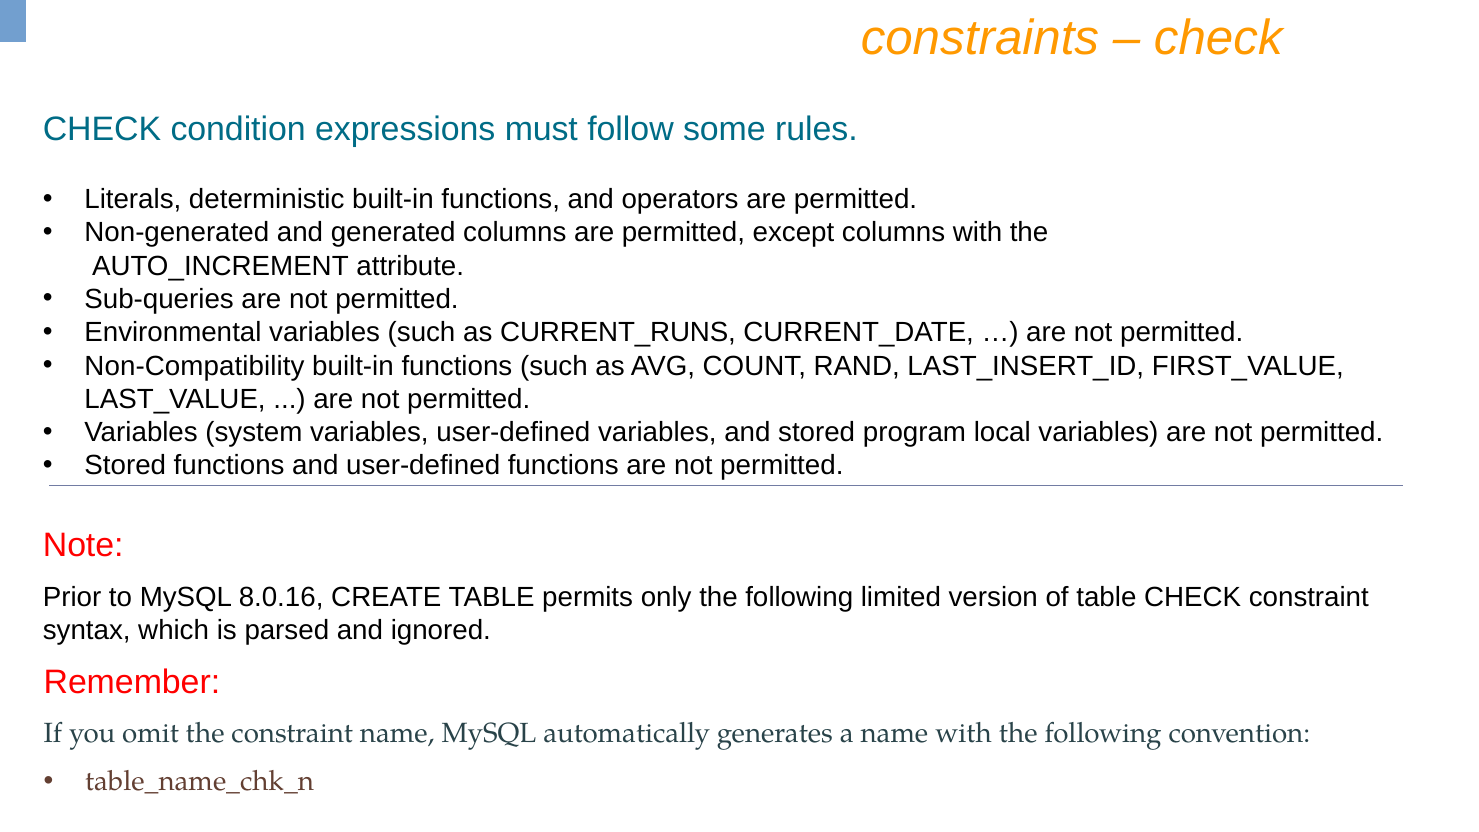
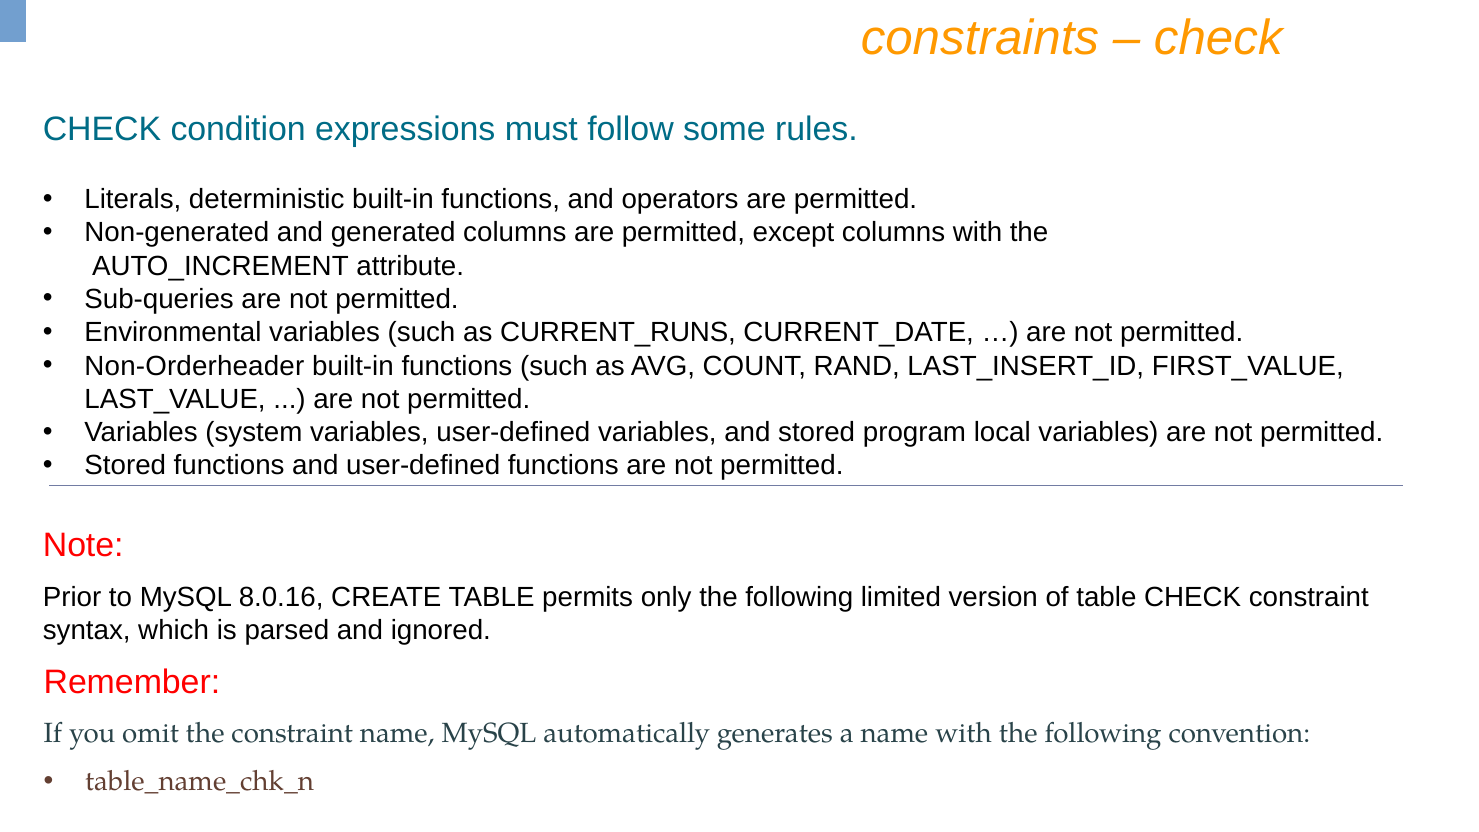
Non-Compatibility: Non-Compatibility -> Non-Orderheader (194, 366)
